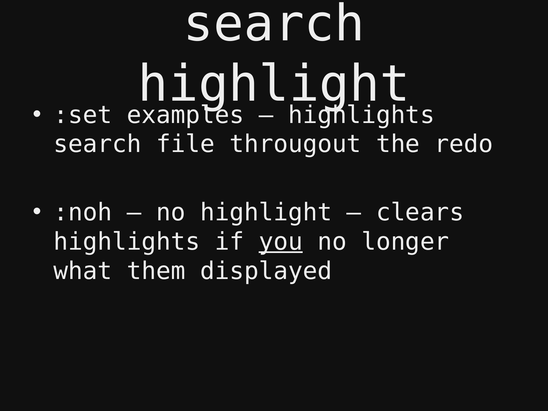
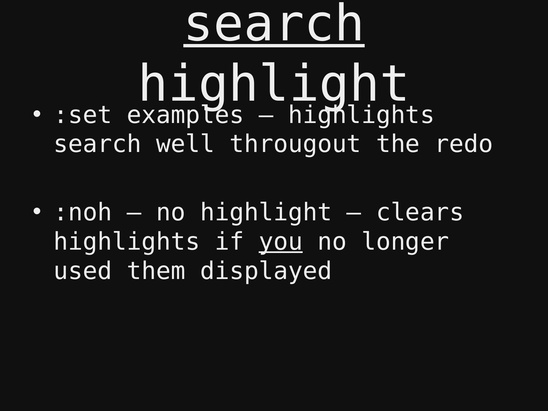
search underline: none -> present (274, 24)
file: file -> well (185, 144)
what: what -> used (83, 271)
